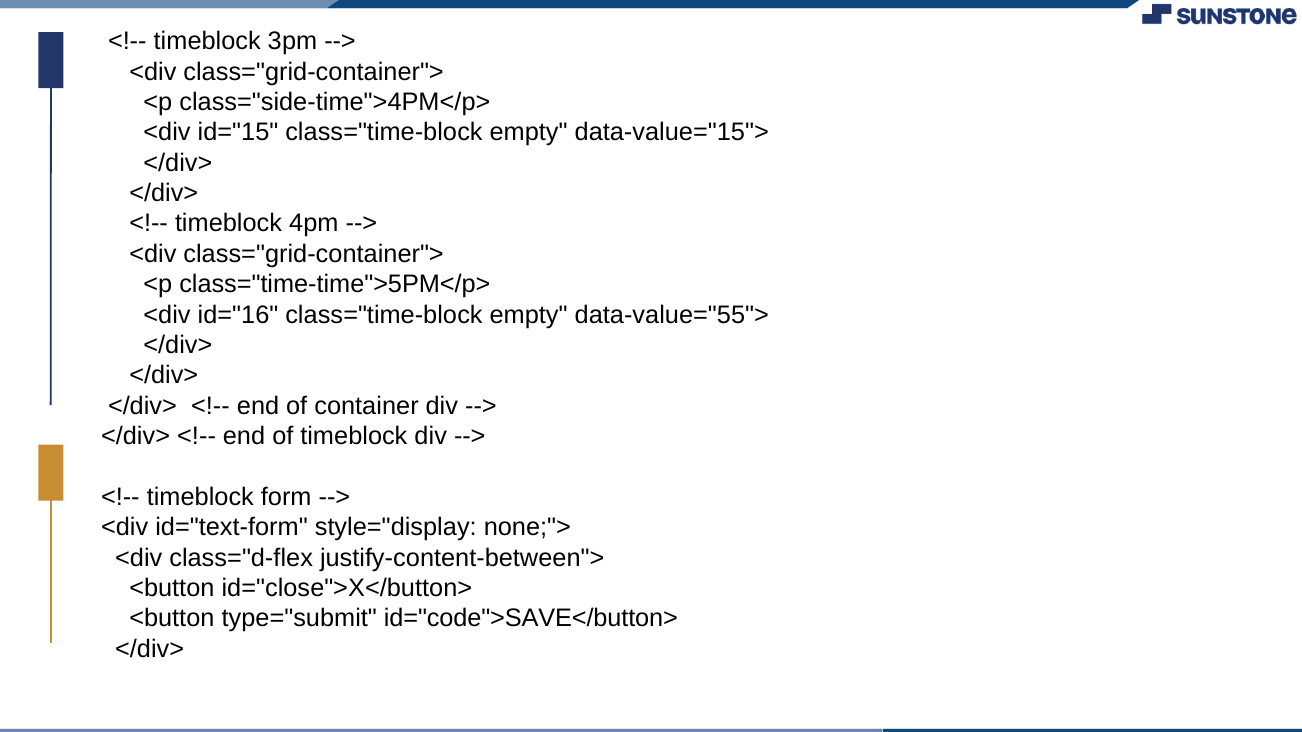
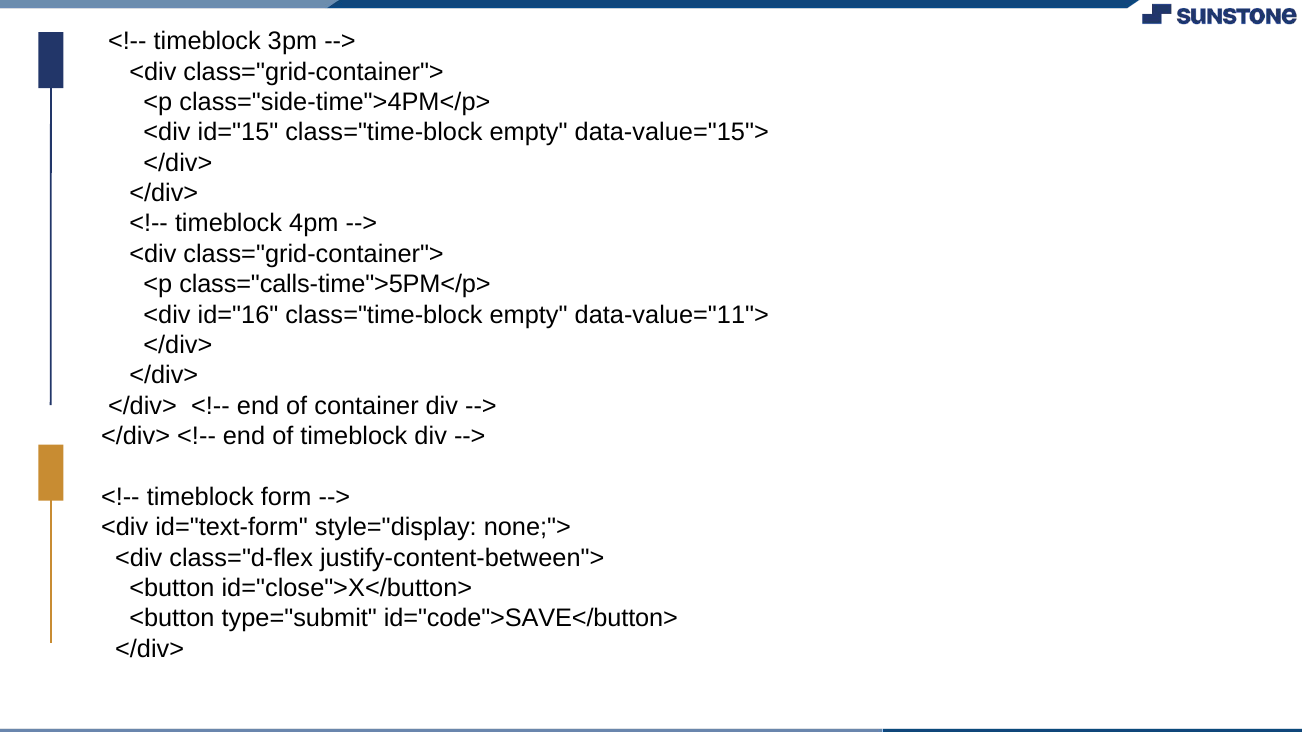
class="time-time">5PM</p>: class="time-time">5PM</p> -> class="calls-time">5PM</p> (335, 284)
data-value="55">: data-value="55"> -> data-value="11"> (672, 315)
